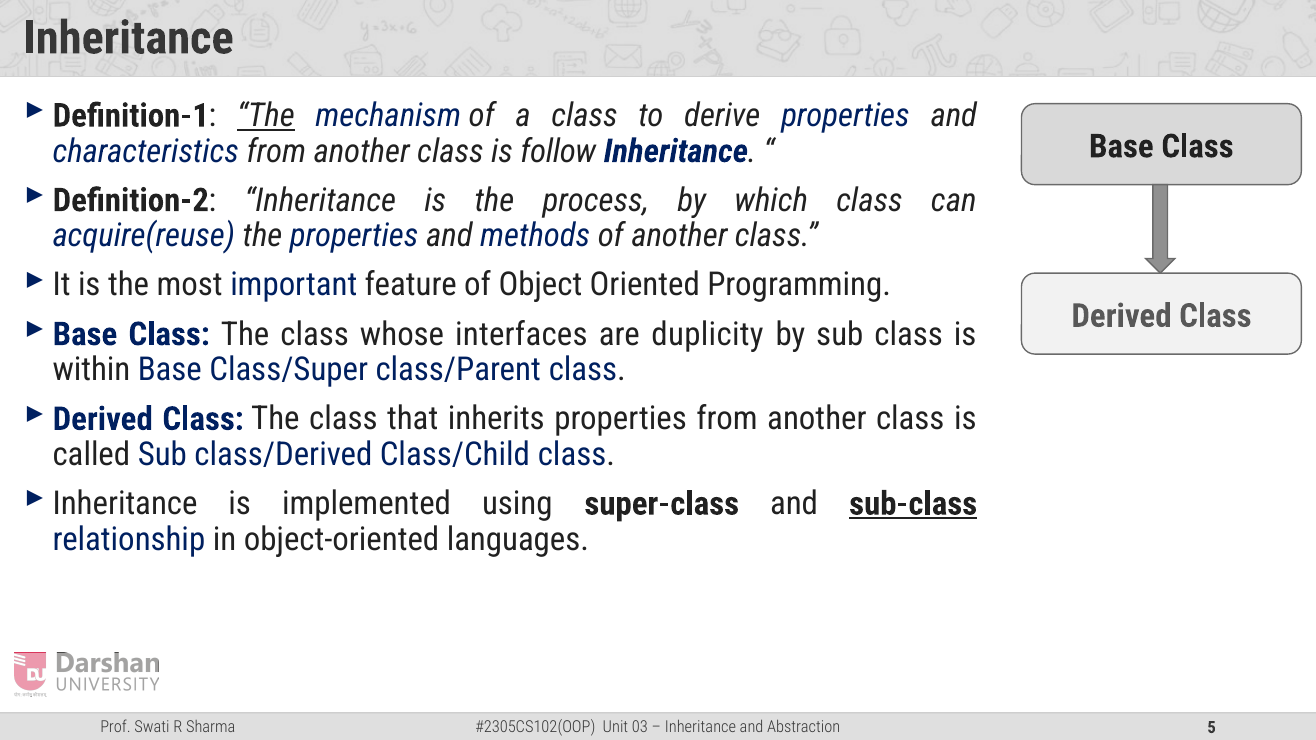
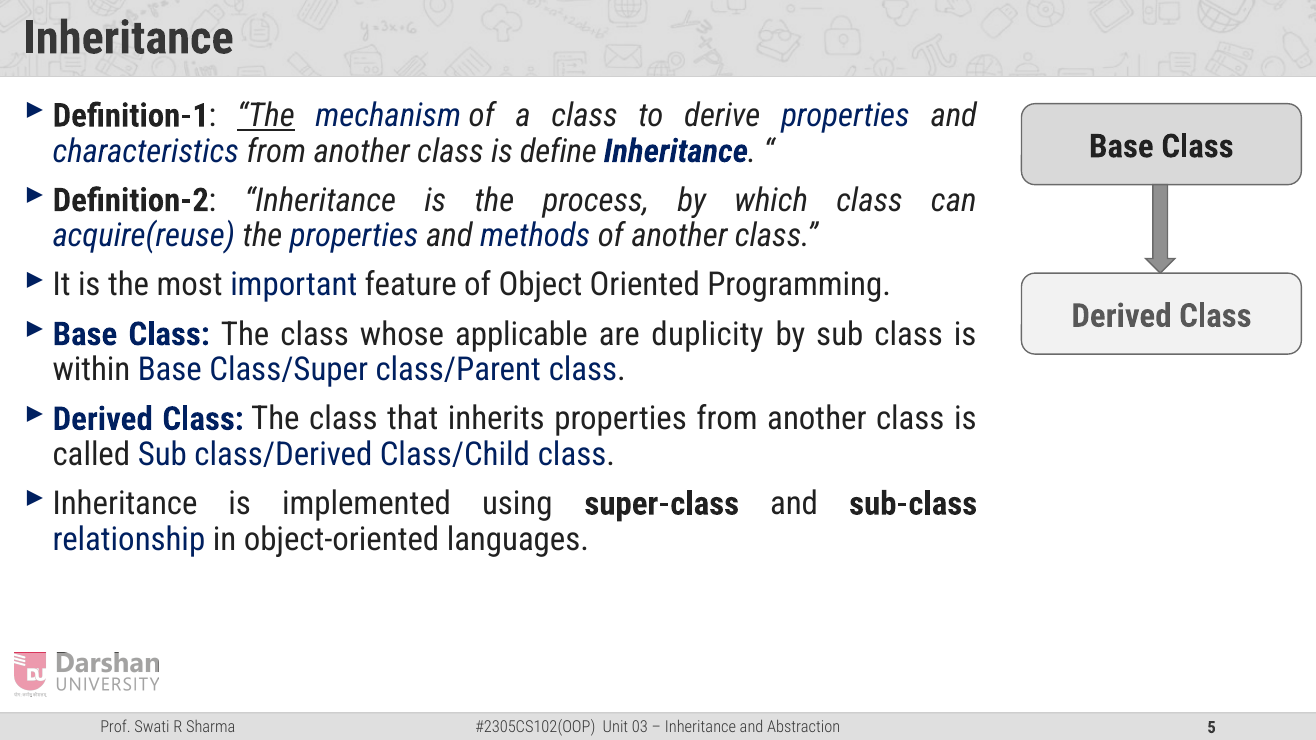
follow: follow -> define (558, 151)
interfaces: interfaces -> applicable (522, 334)
sub-class underline: present -> none (913, 504)
